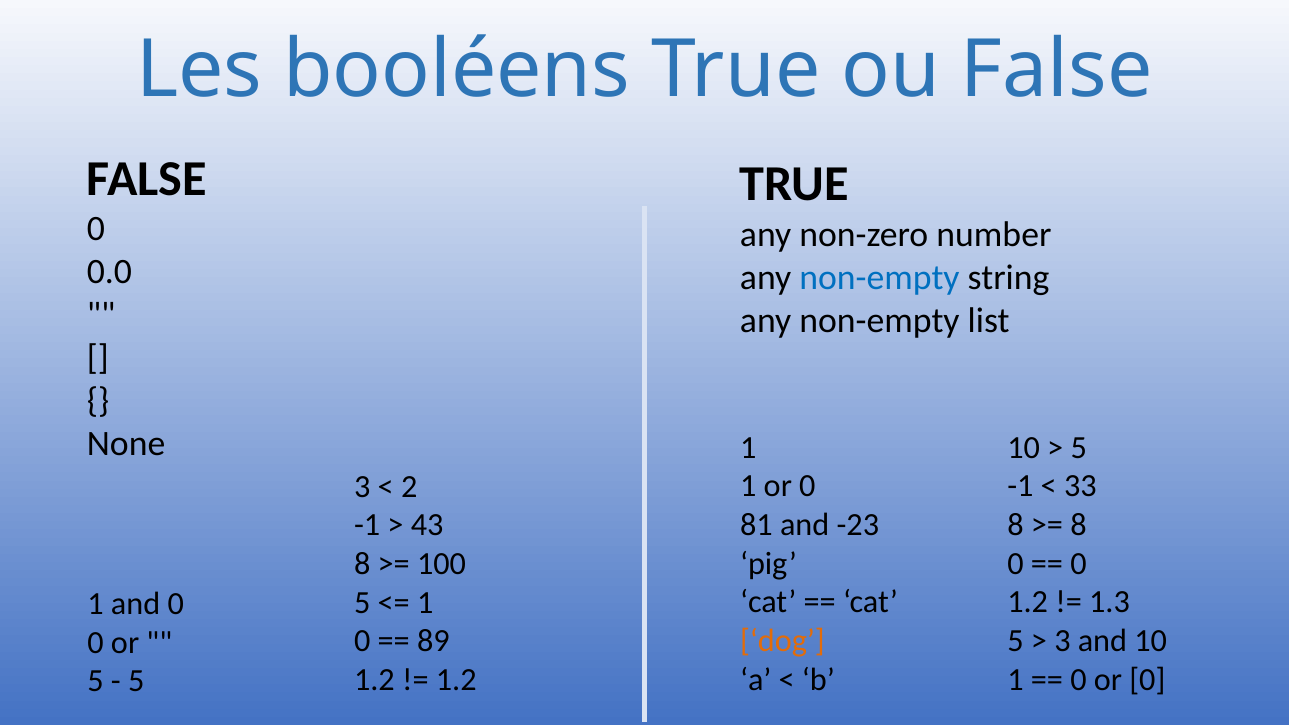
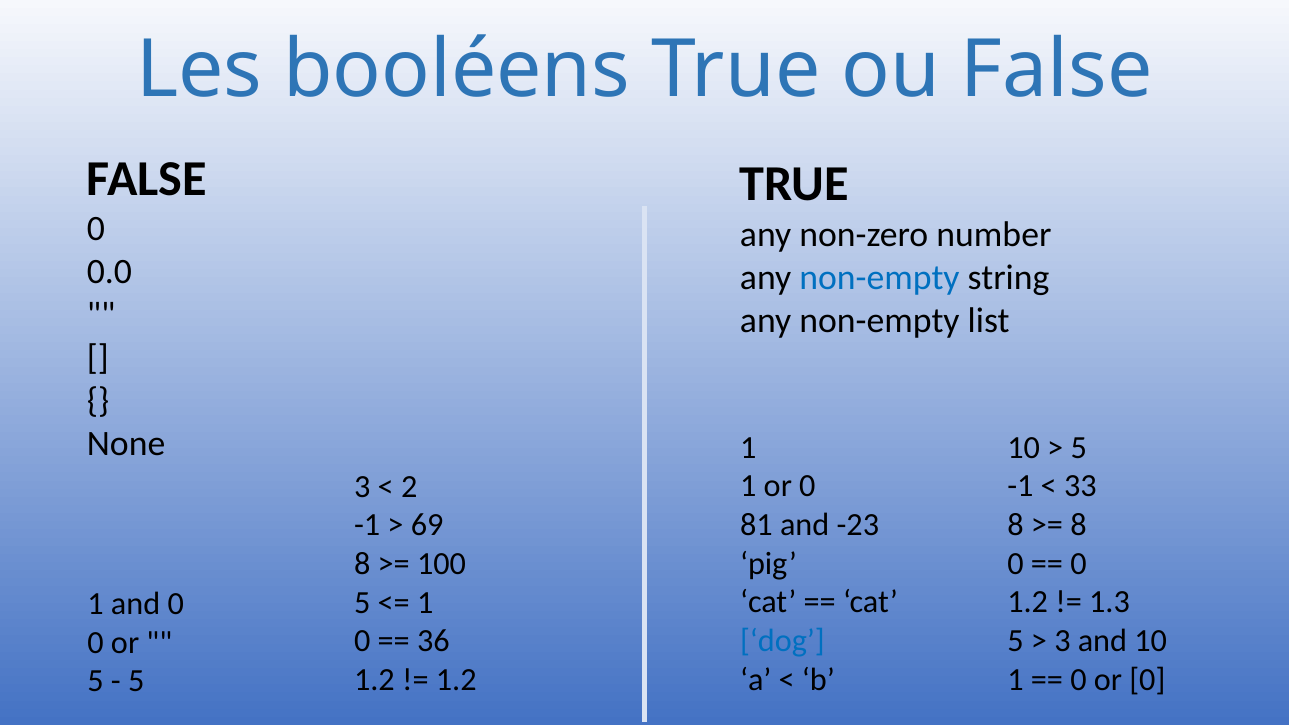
43: 43 -> 69 (427, 525)
dog colour: orange -> blue (782, 641)
89: 89 -> 36 (433, 641)
